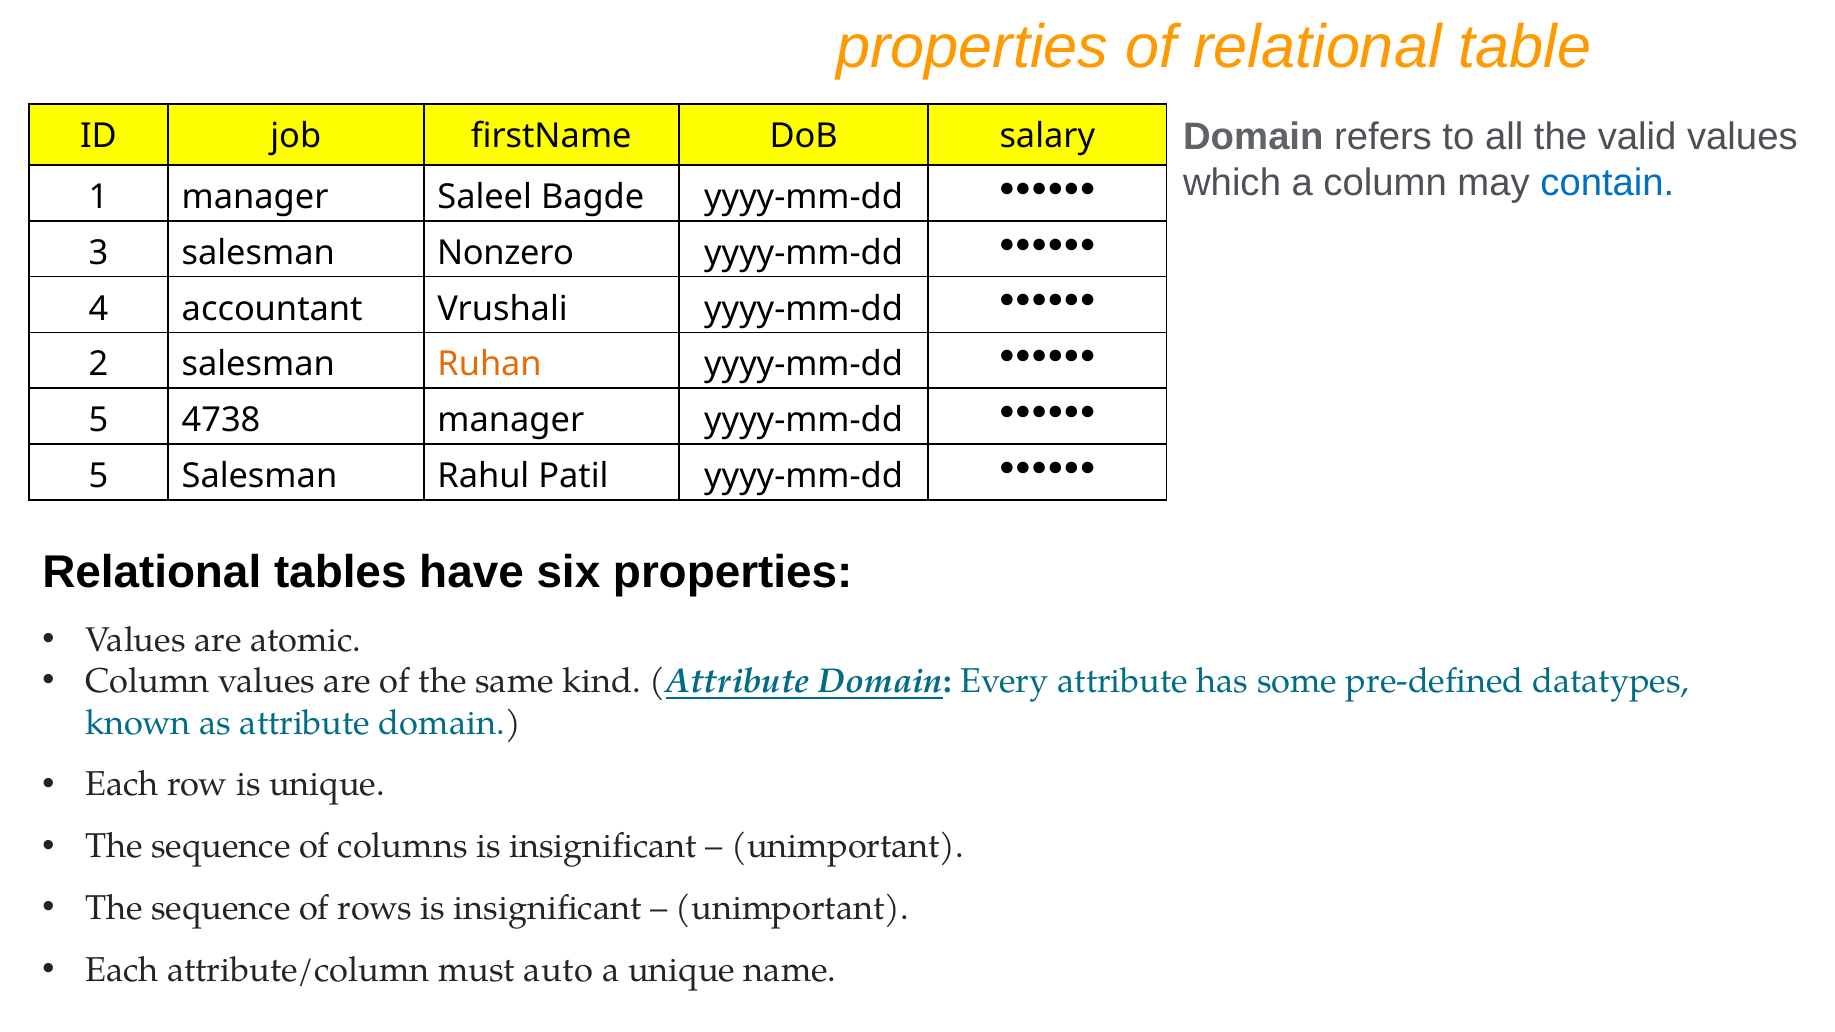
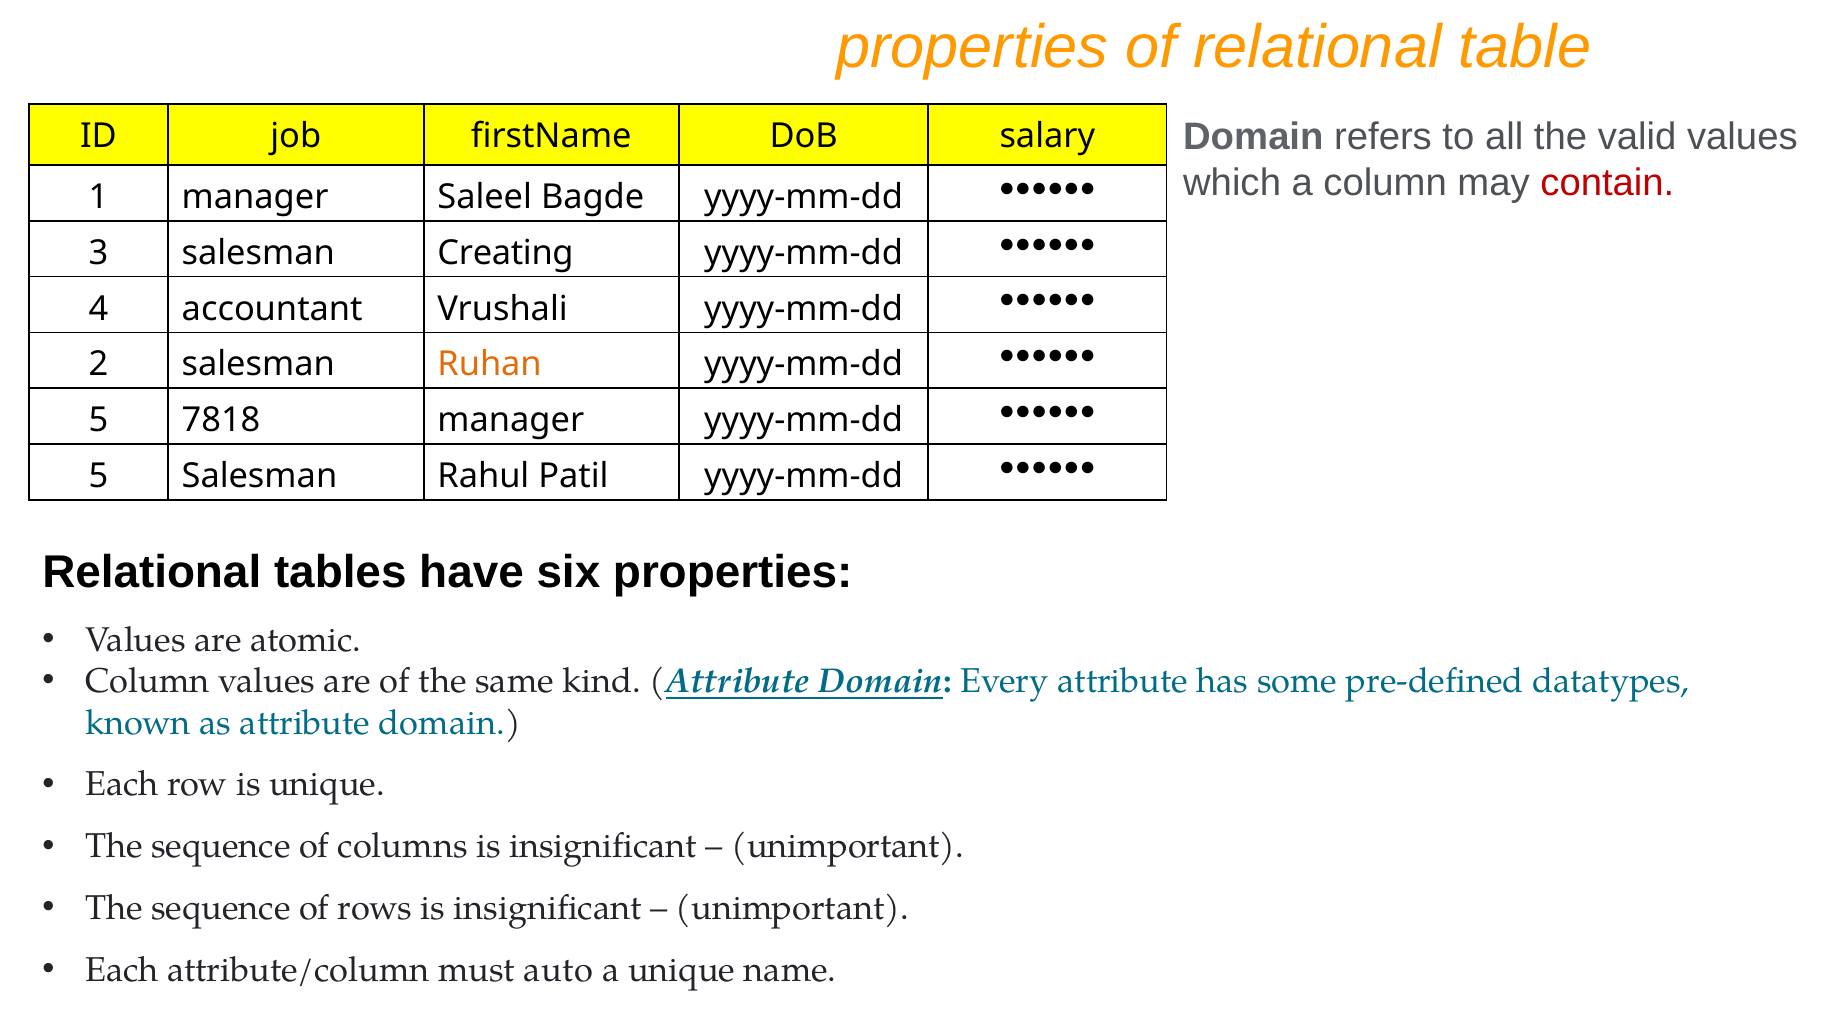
contain colour: blue -> red (1607, 183)
Nonzero: Nonzero -> Creating (506, 253)
4738: 4738 -> 7818 (221, 420)
